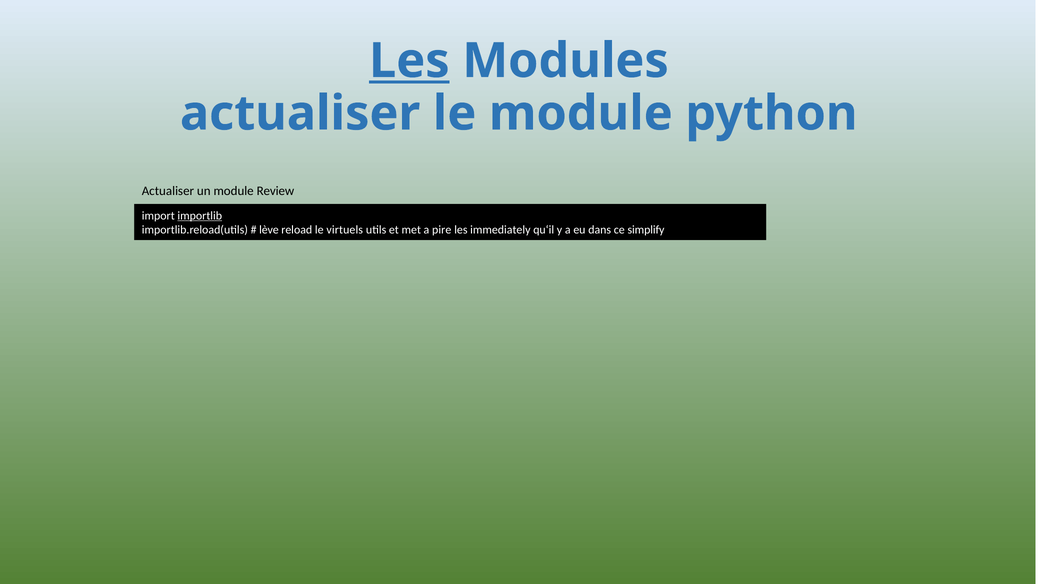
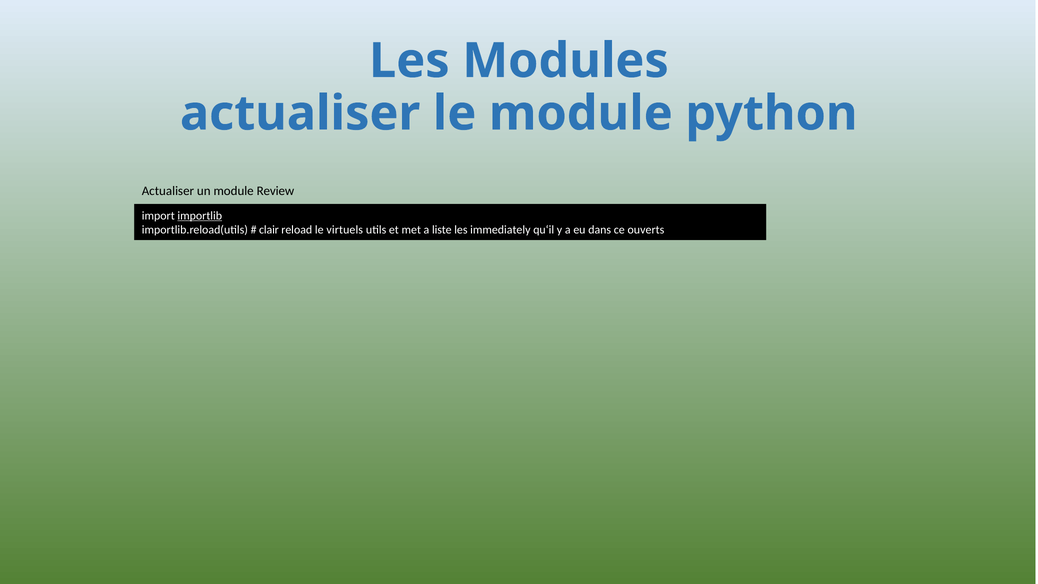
Les underline: present -> none (409, 61)
lève: lève -> clair (269, 230)
pire: pire -> liste (442, 230)
simplify: simplify -> ouverts (646, 230)
